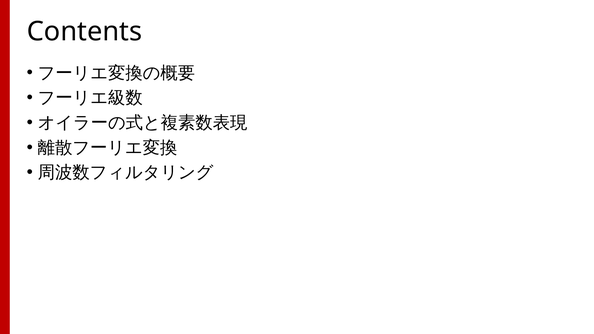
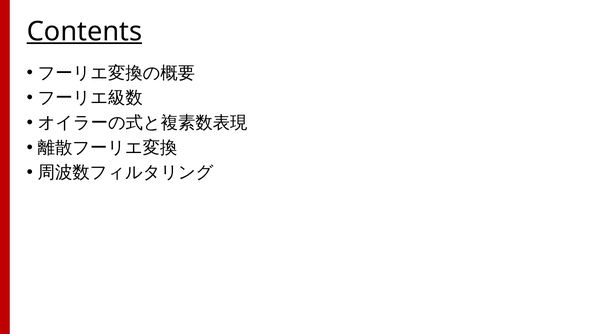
Contents underline: none -> present (84, 31)
